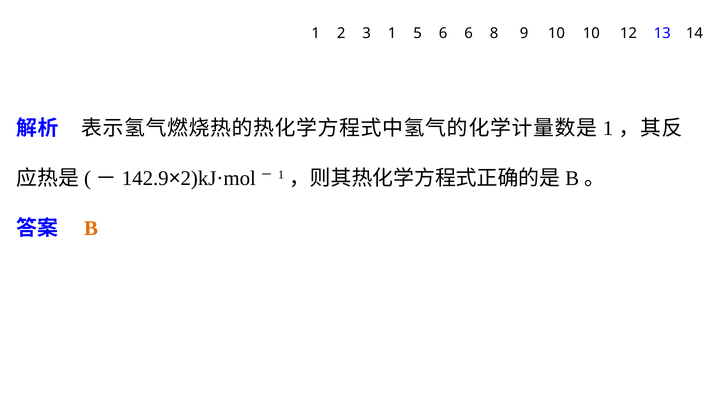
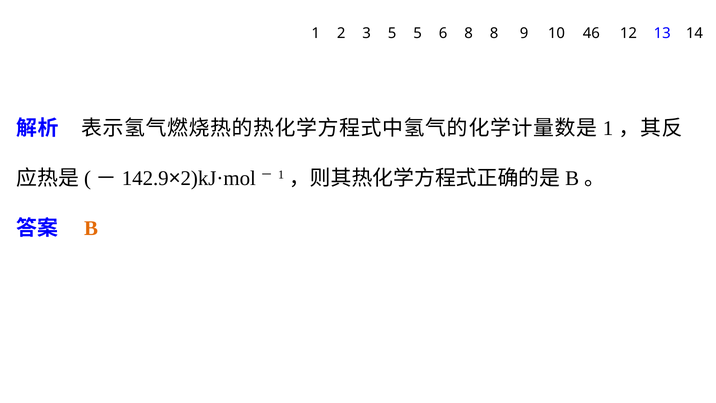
3 1: 1 -> 5 (392, 33)
6 6: 6 -> 8 (469, 33)
10 10: 10 -> 46 (591, 33)
